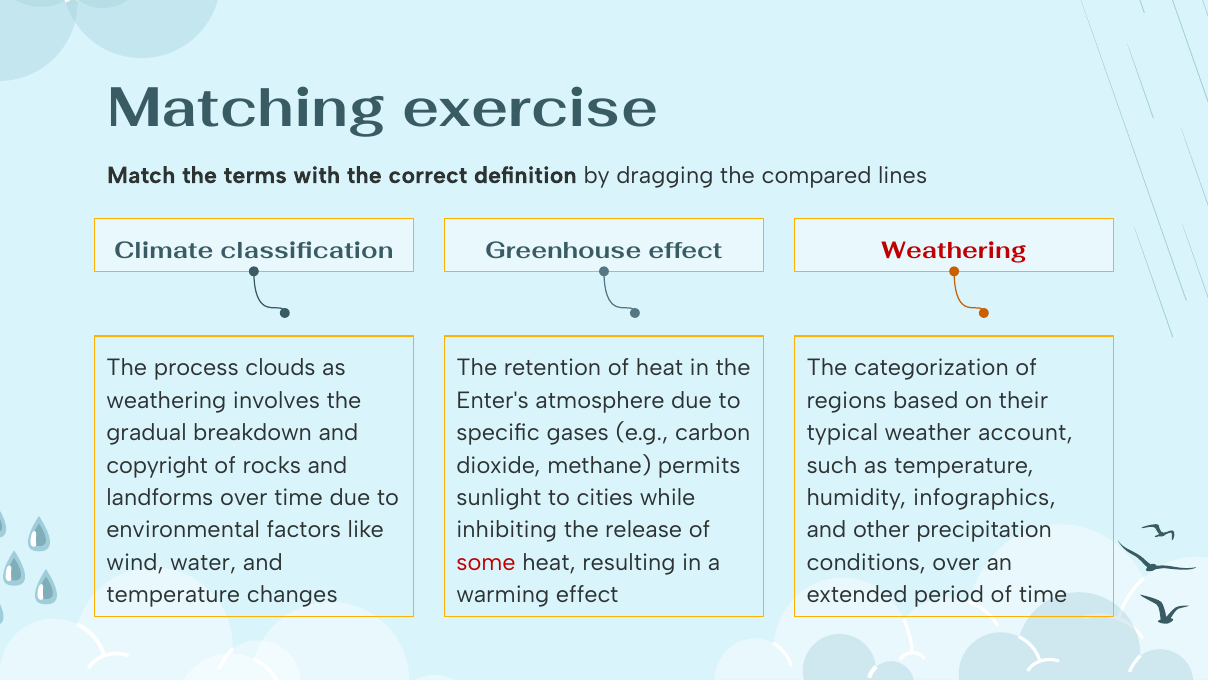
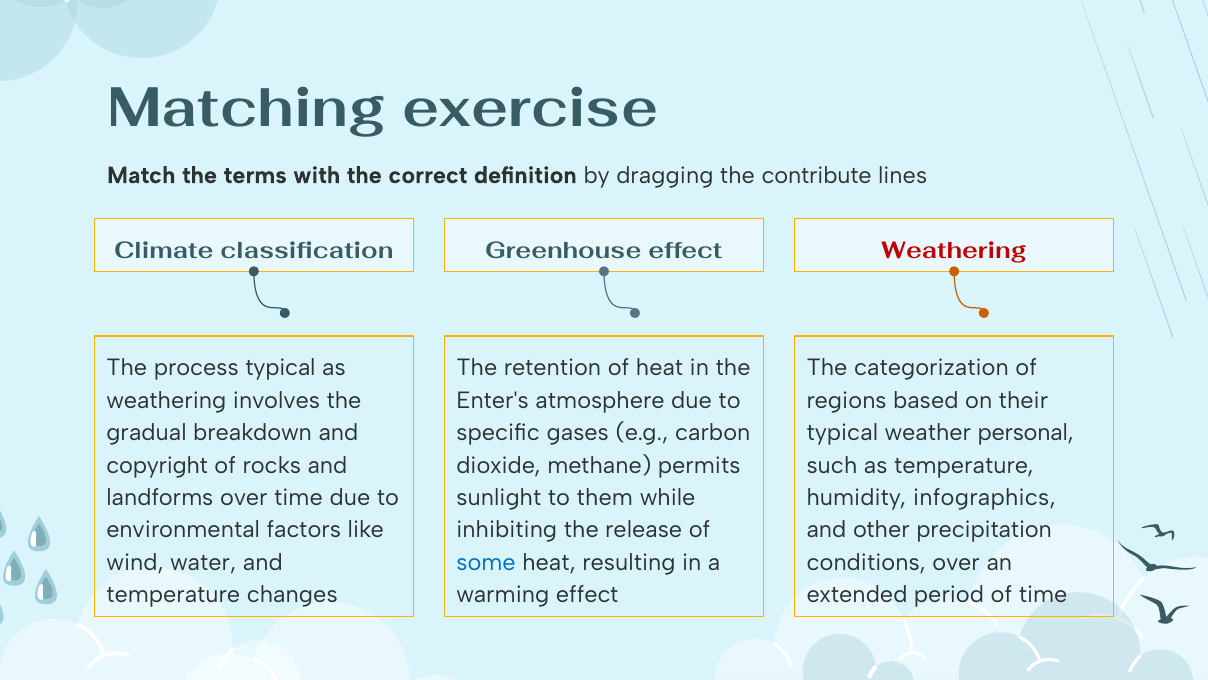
compared: compared -> contribute (817, 175)
process clouds: clouds -> typical (280, 368)
account: account -> personal (1026, 433)
cities: cities -> them (605, 497)
some colour: red -> blue (486, 562)
